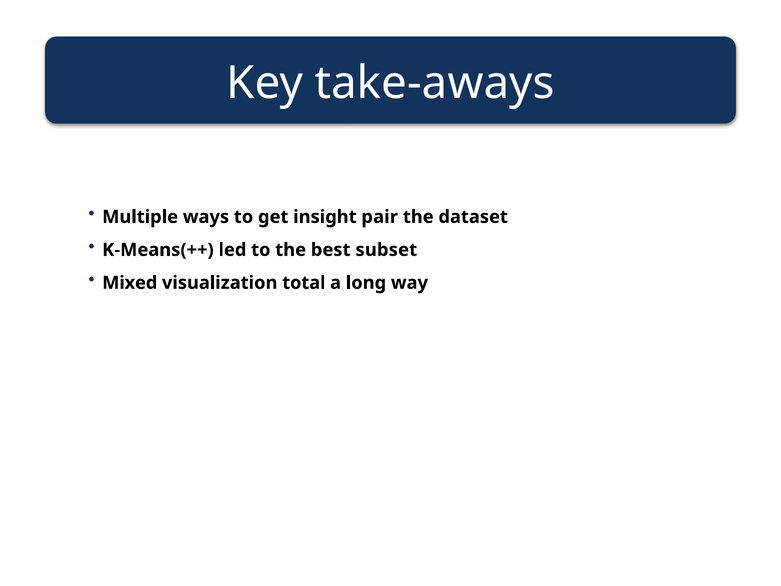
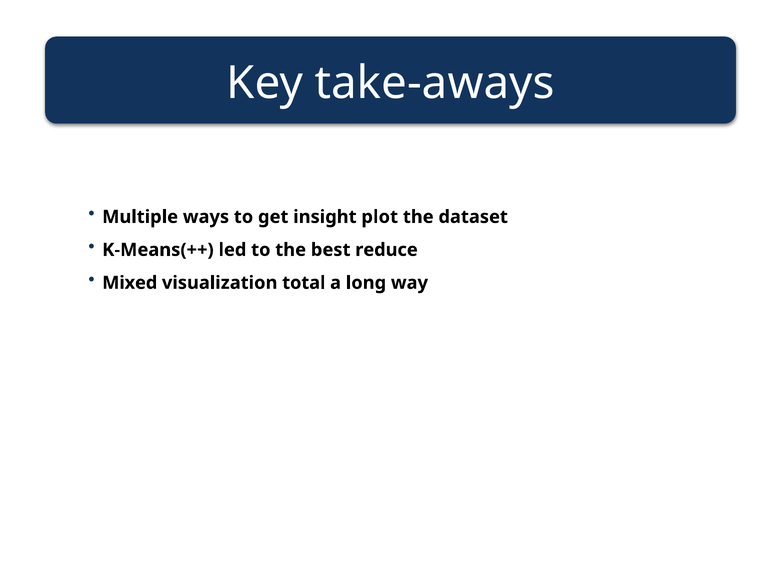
pair: pair -> plot (380, 217)
subset: subset -> reduce (386, 250)
